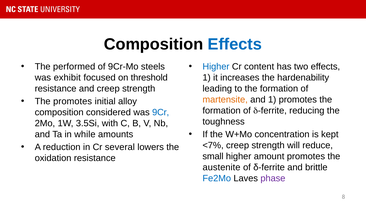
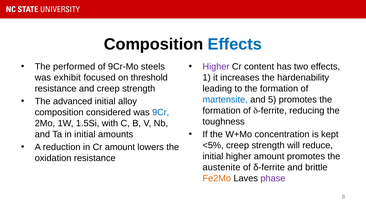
Higher colour: blue -> purple (216, 67)
martensite colour: orange -> blue (225, 100)
and 1: 1 -> 5 (272, 100)
The promotes: promotes -> advanced (73, 101)
3.5Si: 3.5Si -> 1.5Si (88, 123)
in while: while -> initial (85, 134)
<7%: <7% -> <5% (213, 145)
Cr several: several -> amount (120, 147)
small: small -> initial (213, 156)
Fe2Mo colour: blue -> orange (217, 178)
